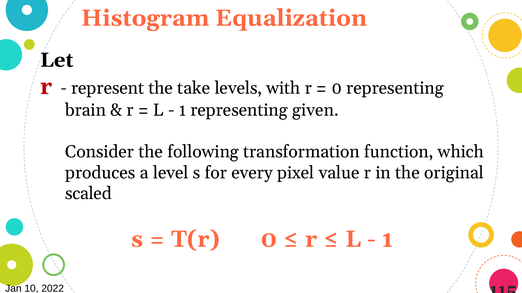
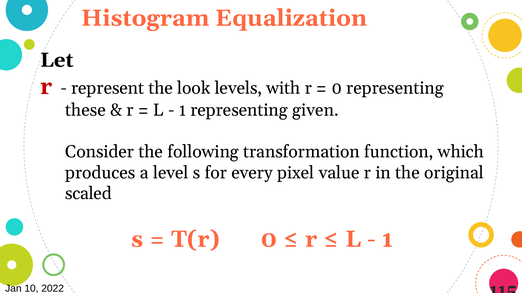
take: take -> look (194, 88)
brain: brain -> these (86, 110)
